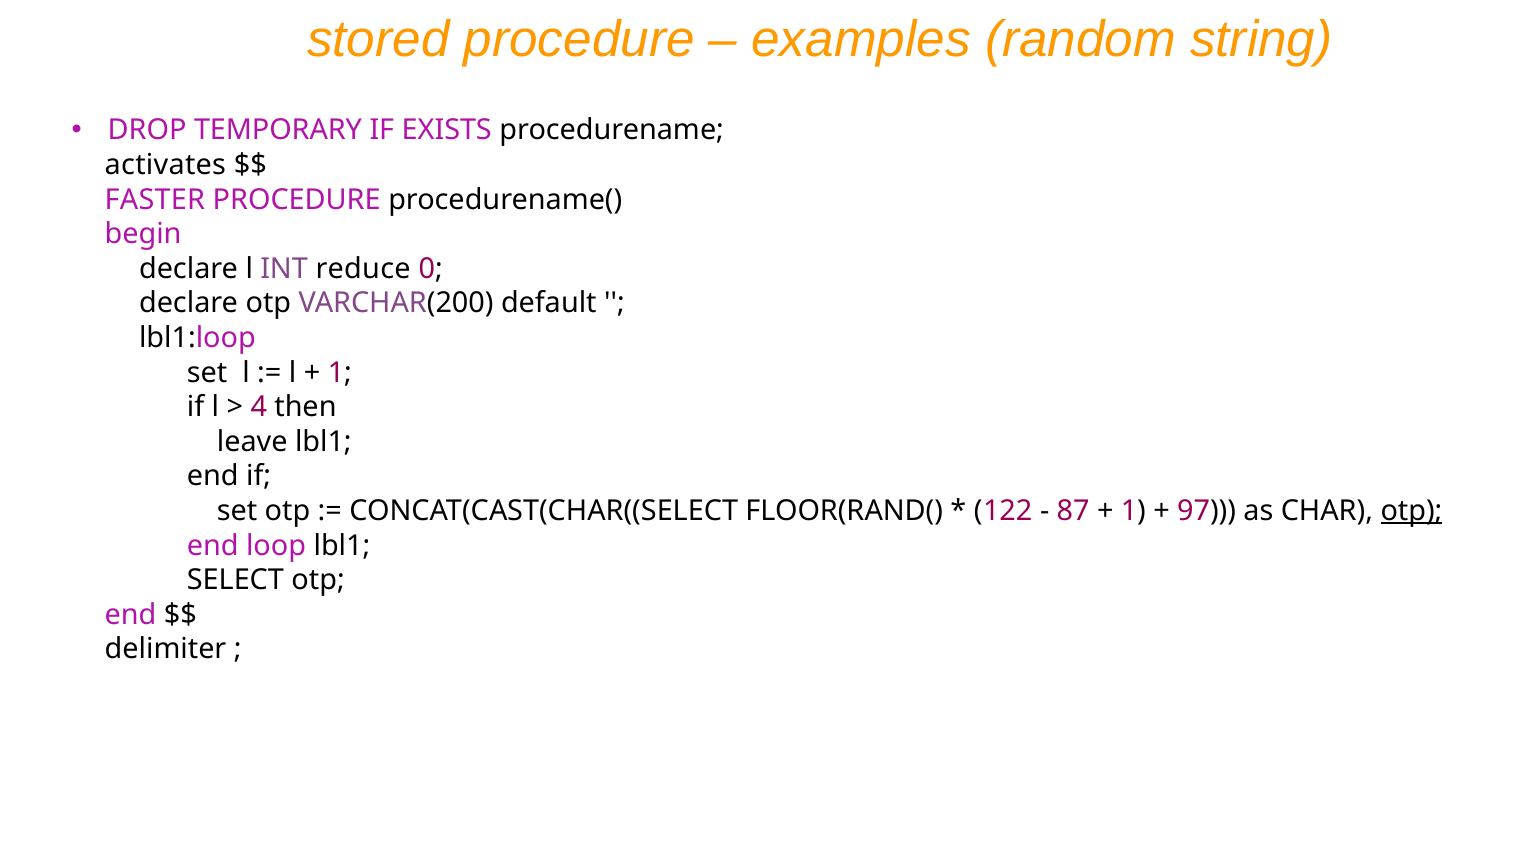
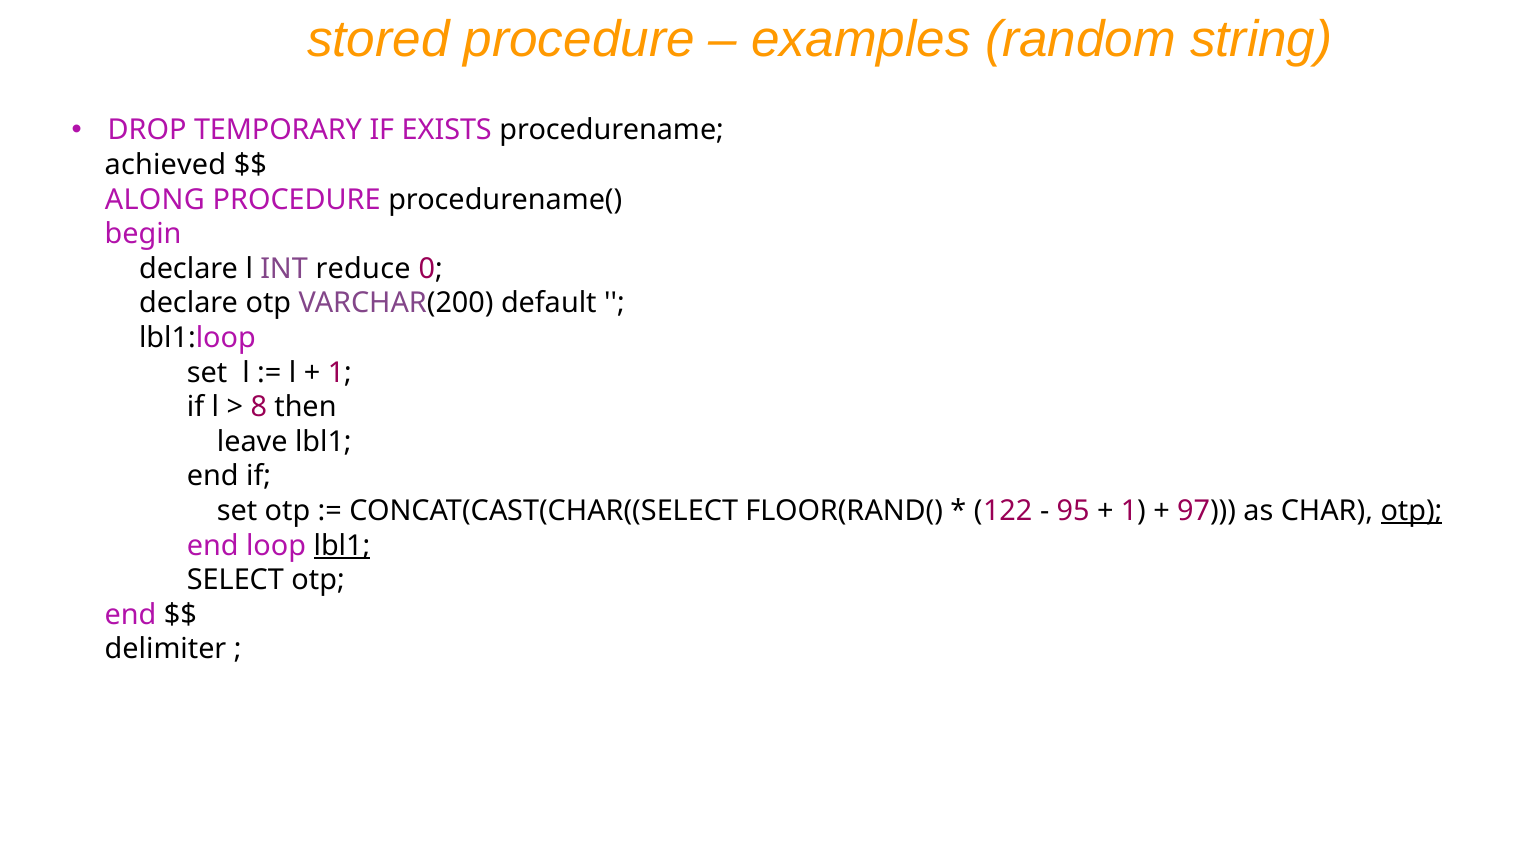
activates: activates -> achieved (165, 165)
FASTER: FASTER -> ALONG (155, 199)
4: 4 -> 8 (259, 407)
87: 87 -> 95 (1073, 511)
lbl1 underline: none -> present (342, 545)
